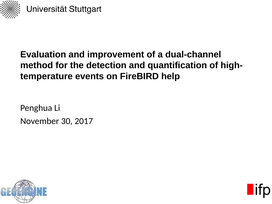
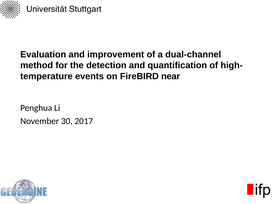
help: help -> near (171, 76)
